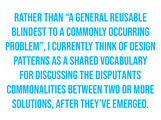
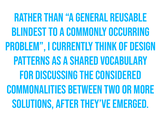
disputants: disputants -> considered (118, 76)
